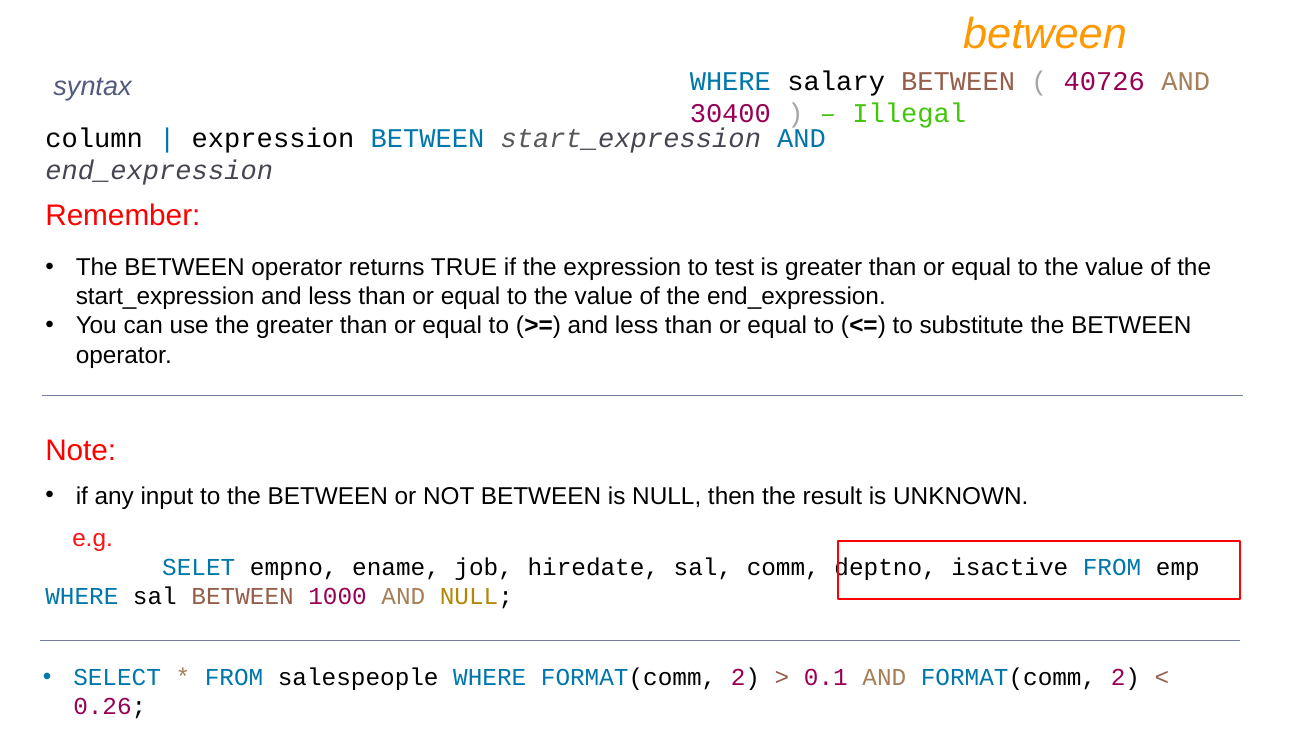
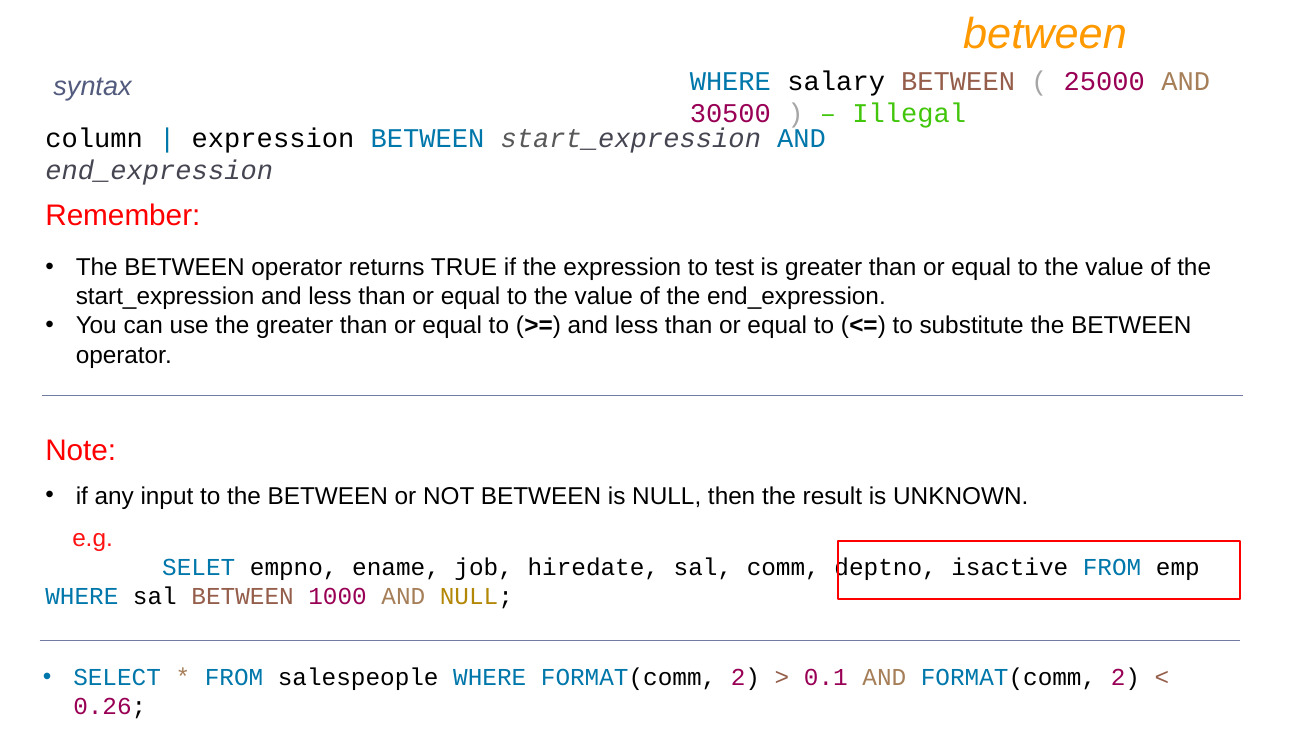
40726: 40726 -> 25000 (1104, 81)
30400: 30400 -> 30500 (730, 114)
